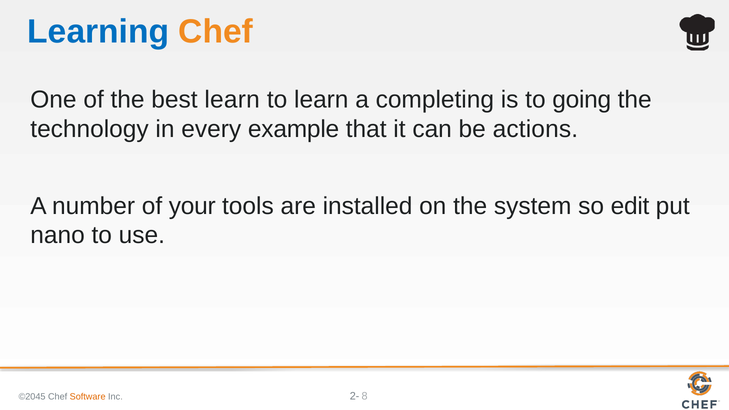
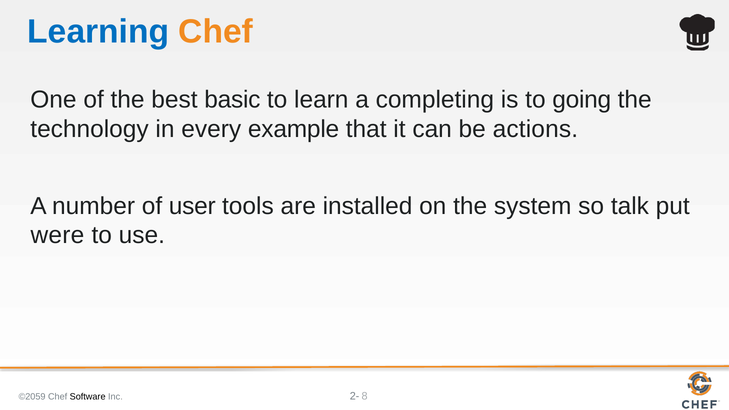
best learn: learn -> basic (232, 100)
your: your -> user (192, 206)
edit: edit -> talk (630, 206)
nano: nano -> were (57, 235)
©2045: ©2045 -> ©2059 (32, 397)
Software colour: orange -> black (88, 397)
